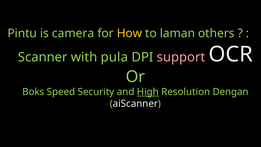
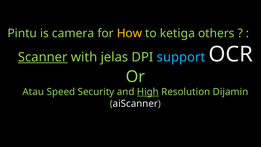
laman: laman -> ketiga (177, 33)
Scanner underline: none -> present (43, 57)
pula: pula -> jelas (114, 57)
support colour: pink -> light blue (181, 57)
Boks: Boks -> Atau (33, 92)
Dengan: Dengan -> Dijamin (231, 92)
